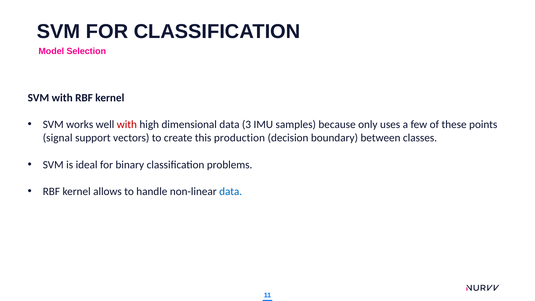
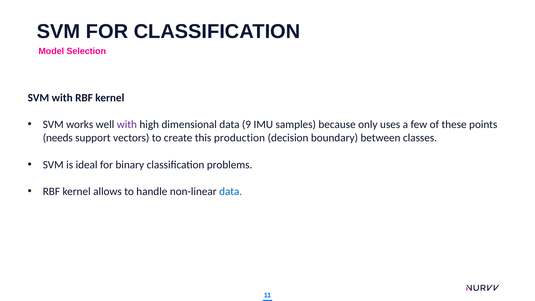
with colour: red -> purple (127, 125)
3: 3 -> 9 (246, 125)
signal: signal -> needs (58, 138)
